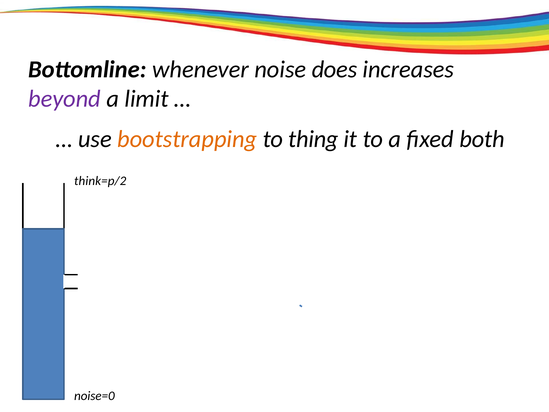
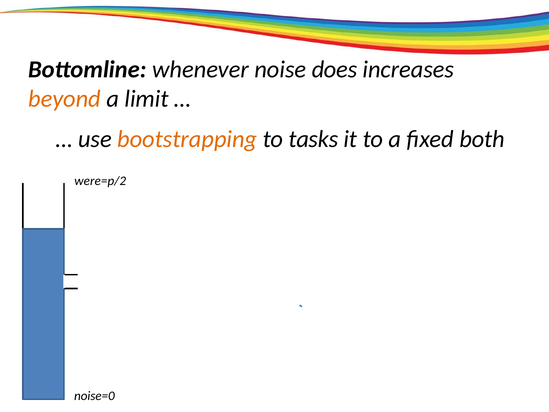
beyond colour: purple -> orange (65, 99)
thing: thing -> tasks (313, 139)
think=p/2: think=p/2 -> were=p/2 (100, 181)
